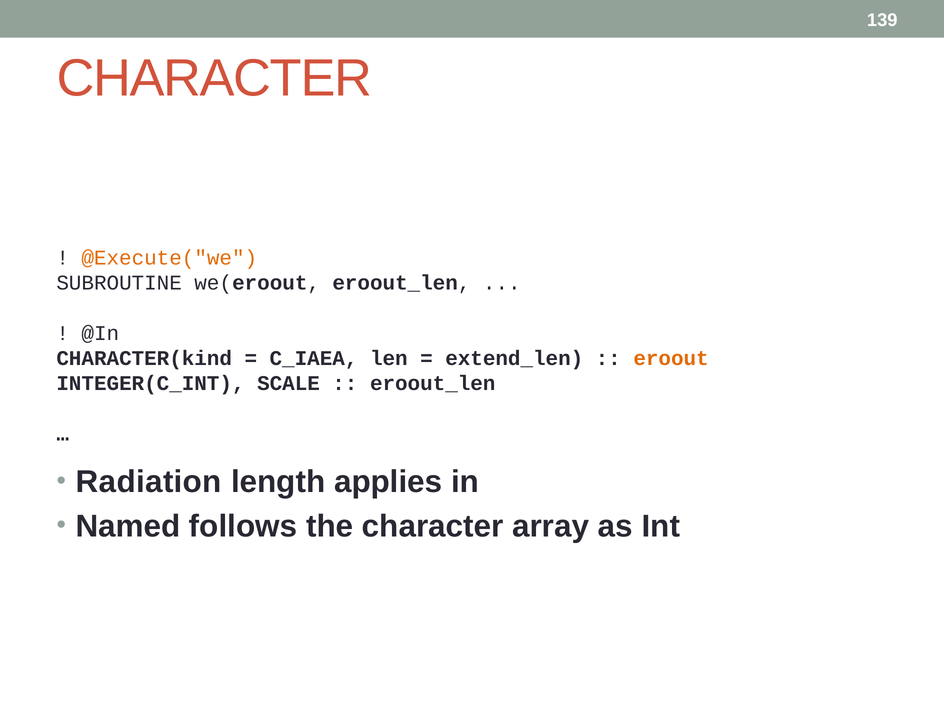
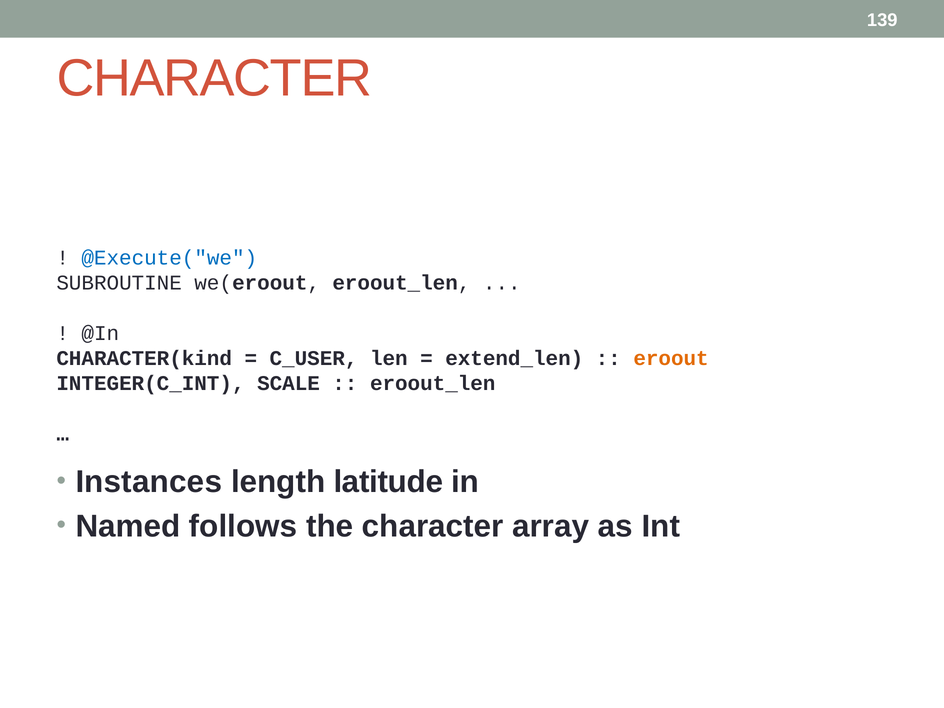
@Execute("we colour: orange -> blue (169, 258)
C_IAEA: C_IAEA -> C_USER (314, 358)
Radiation: Radiation -> Instances (149, 482)
applies: applies -> latitude (388, 482)
